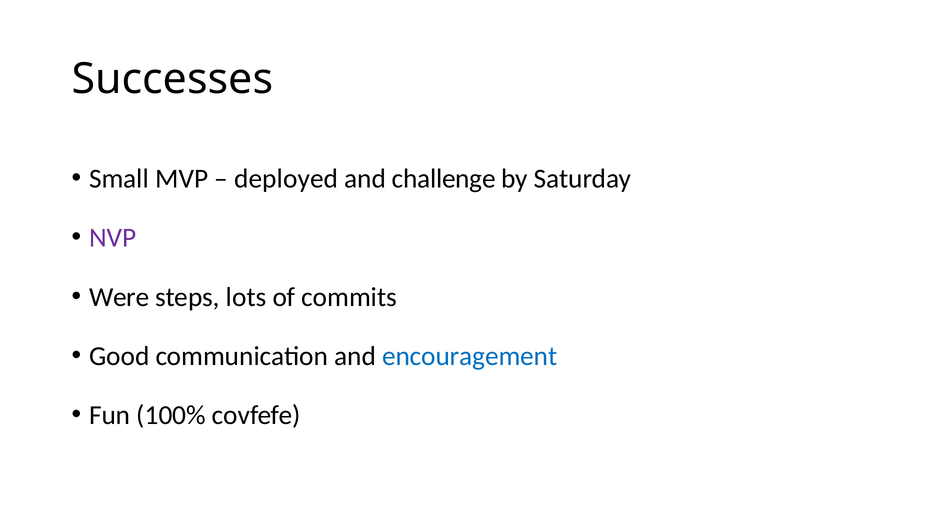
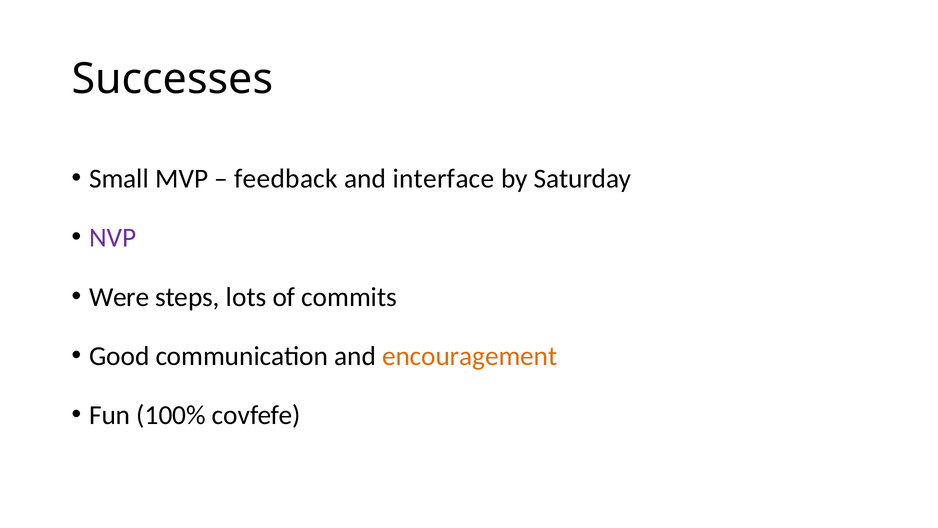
deployed: deployed -> feedback (286, 179)
challenge: challenge -> interface (444, 179)
encouragement colour: blue -> orange (470, 356)
